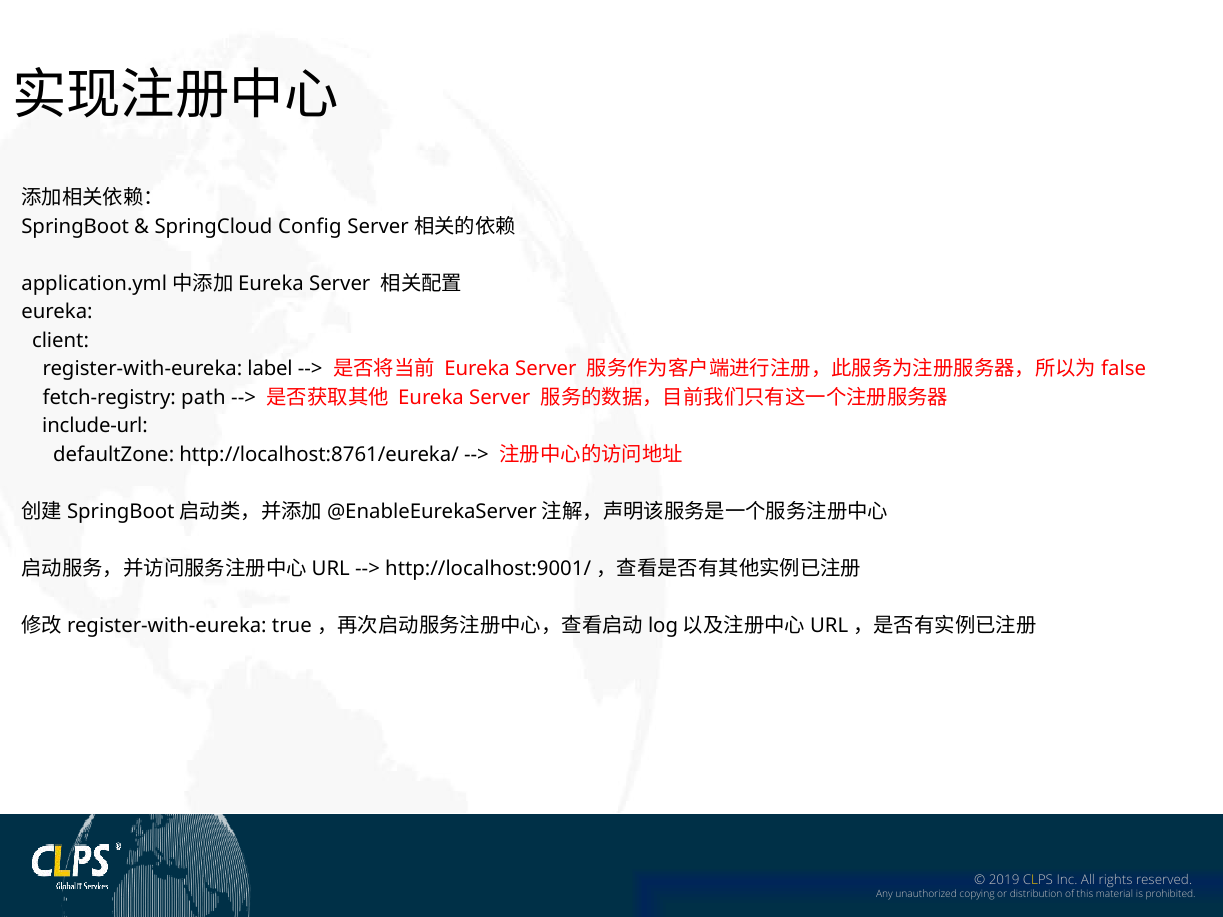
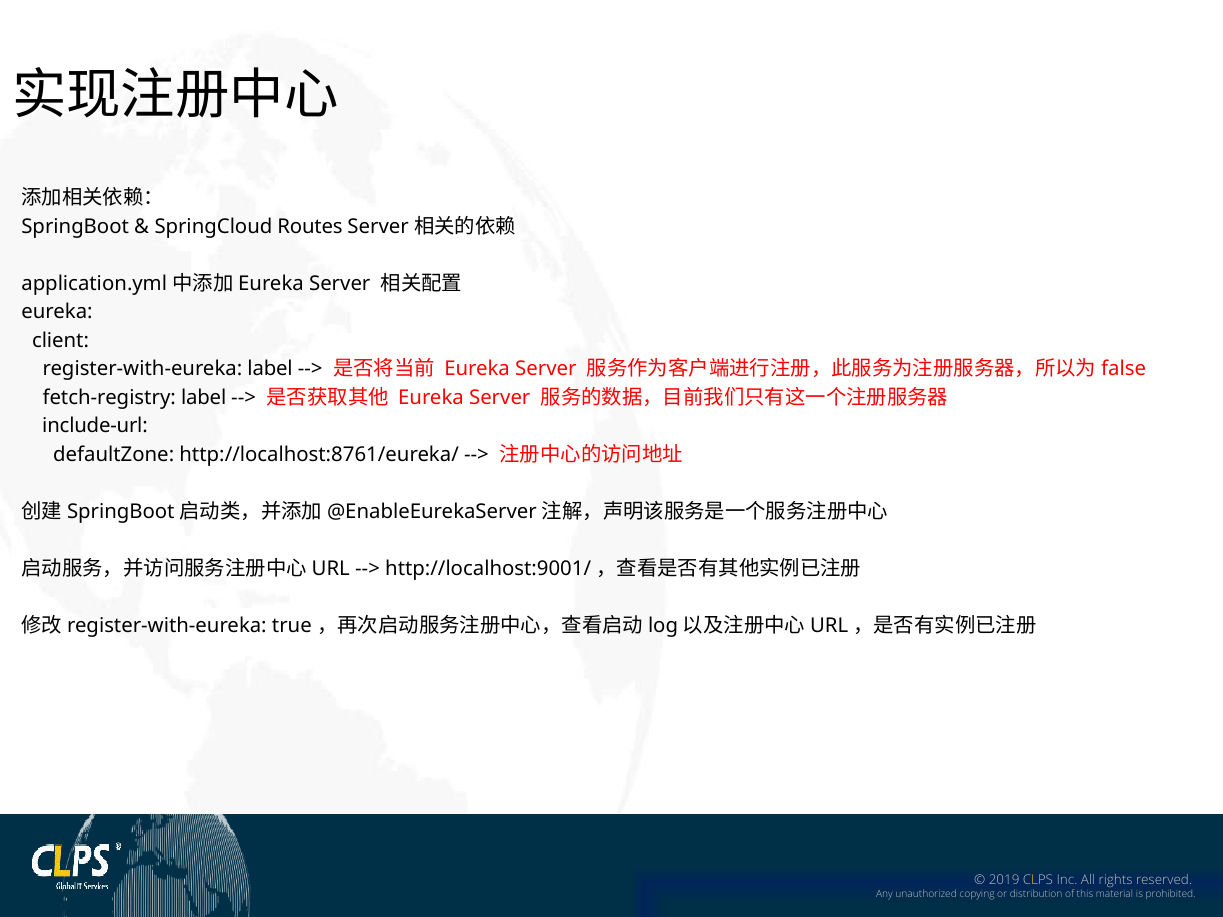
Config: Config -> Routes (310, 226)
fetch-registry path: path -> label (204, 398)
